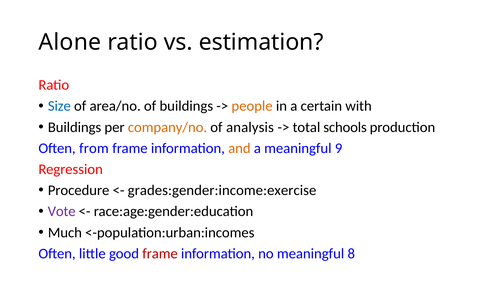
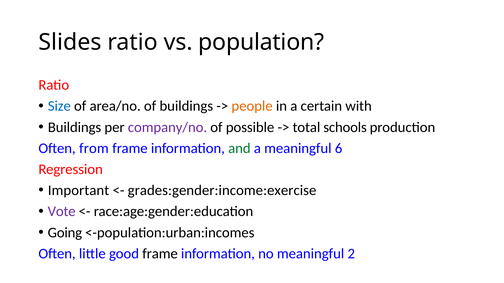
Alone: Alone -> Slides (70, 42)
estimation: estimation -> population (261, 42)
company/no colour: orange -> purple (167, 127)
analysis: analysis -> possible (250, 127)
and colour: orange -> green (239, 148)
9: 9 -> 6 (339, 148)
Procedure: Procedure -> Important (79, 191)
Much: Much -> Going (65, 233)
frame colour: red -> black (160, 254)
8: 8 -> 2 (351, 254)
